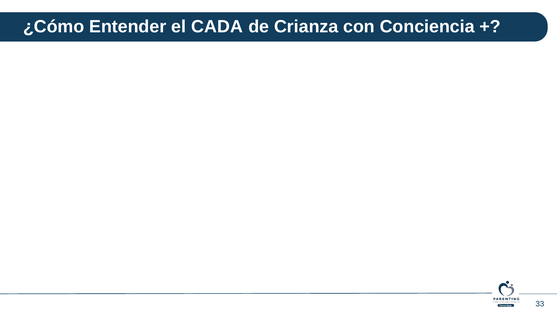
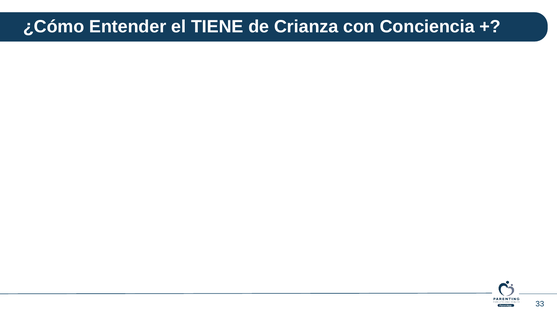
CADA: CADA -> TIENE (217, 27)
